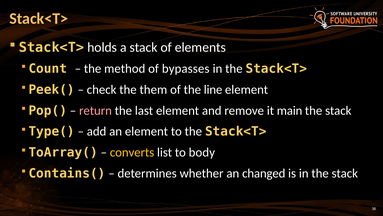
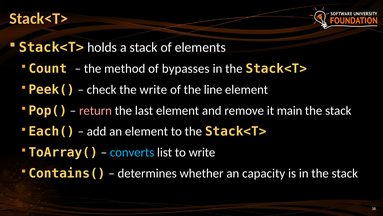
the them: them -> write (153, 89)
Type(: Type( -> Each( (52, 131)
converts colour: yellow -> light blue (132, 152)
to body: body -> write (202, 152)
changed: changed -> capacity (264, 173)
